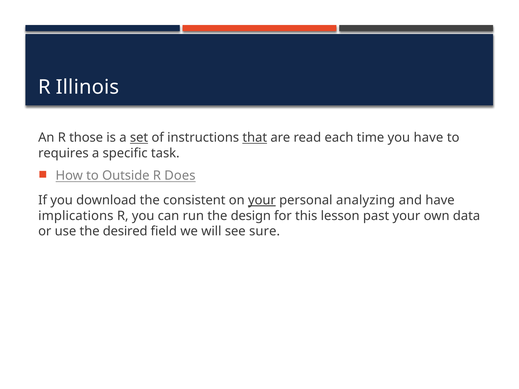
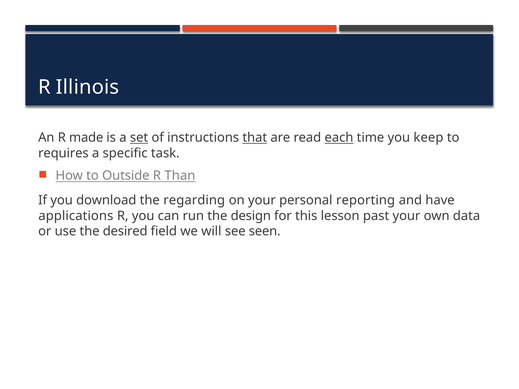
those: those -> made (86, 138)
each underline: none -> present (339, 138)
you have: have -> keep (428, 138)
Does: Does -> Than (180, 176)
consistent: consistent -> regarding (194, 200)
your underline: present -> none (262, 200)
analyzing: analyzing -> reporting (366, 200)
implications: implications -> applications (76, 216)
sure: sure -> seen (265, 232)
